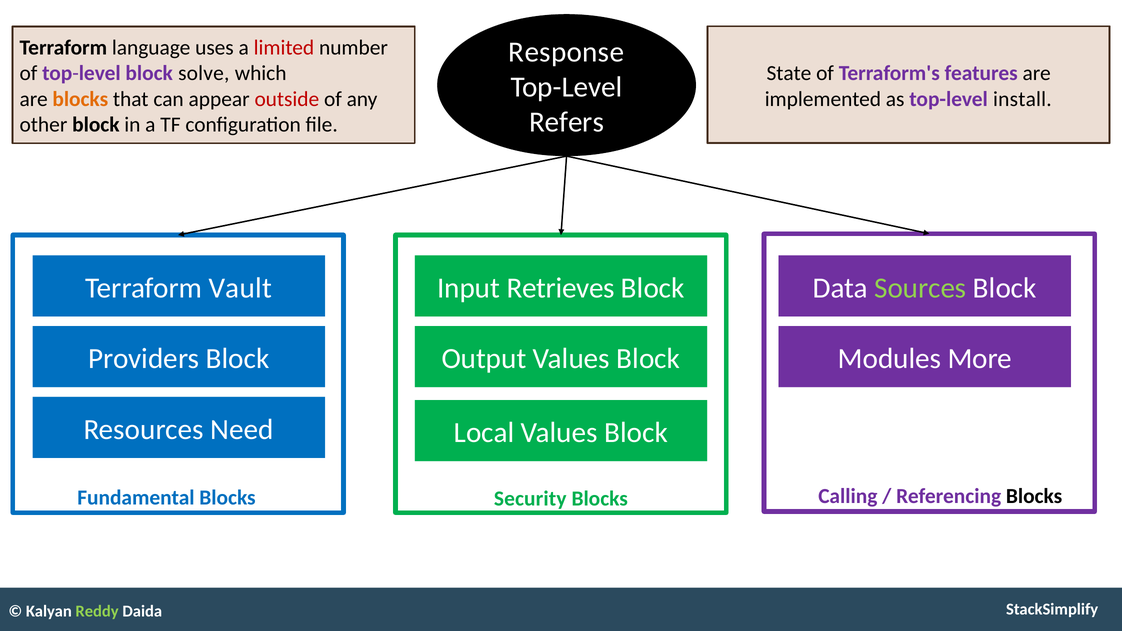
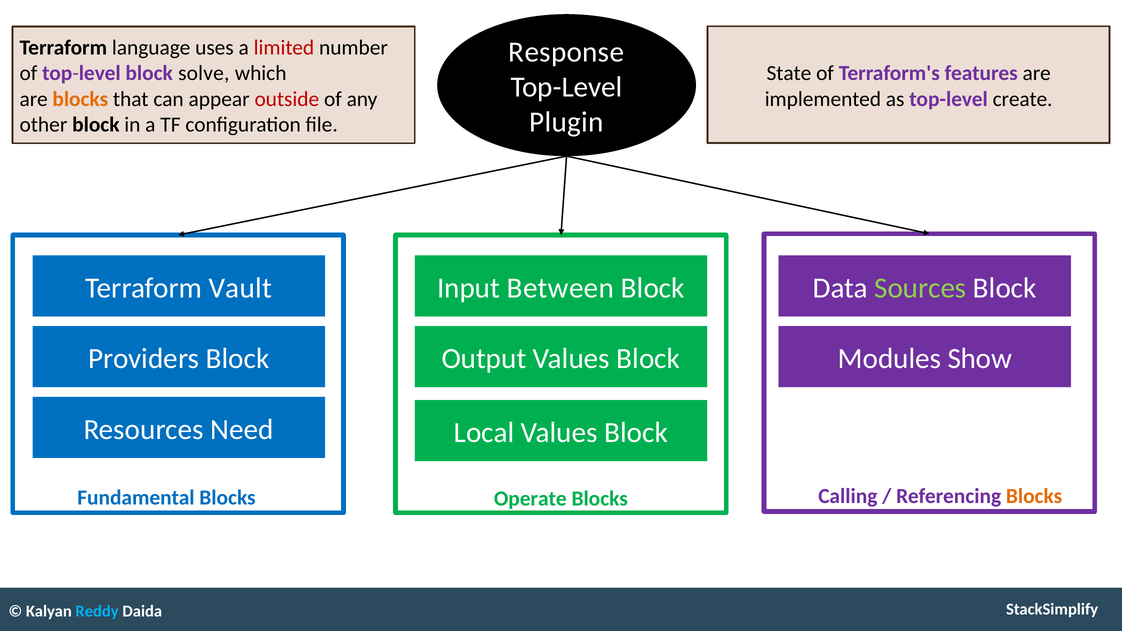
install: install -> create (1023, 99)
Refers: Refers -> Plugin (566, 122)
Retrieves: Retrieves -> Between (560, 288)
More: More -> Show (980, 359)
Security: Security -> Operate (530, 499)
Blocks colour: black -> orange (1034, 496)
Reddy colour: light green -> light blue (97, 612)
